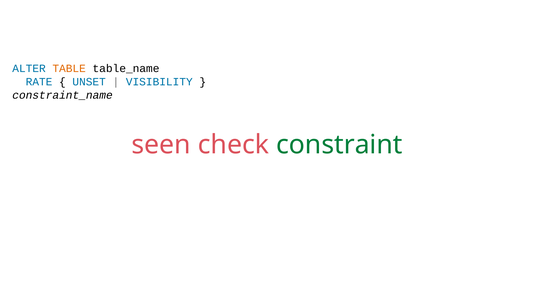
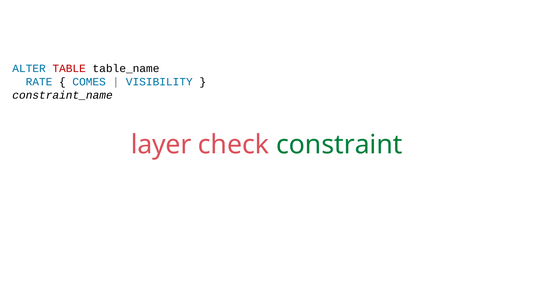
TABLE colour: orange -> red (69, 69)
UNSET: UNSET -> COMES (89, 82)
seen: seen -> layer (161, 145)
